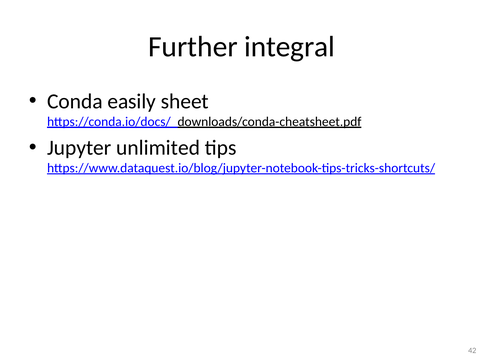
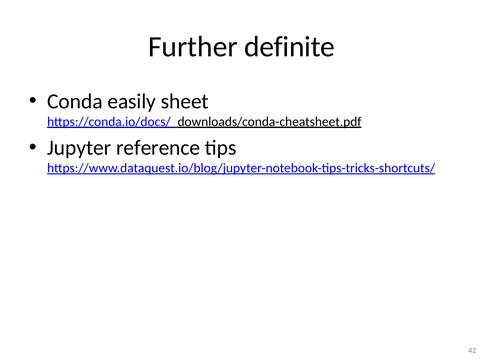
integral: integral -> definite (290, 47)
unlimited: unlimited -> reference (158, 148)
